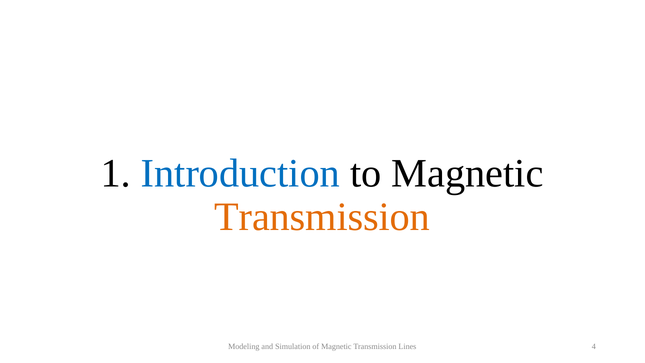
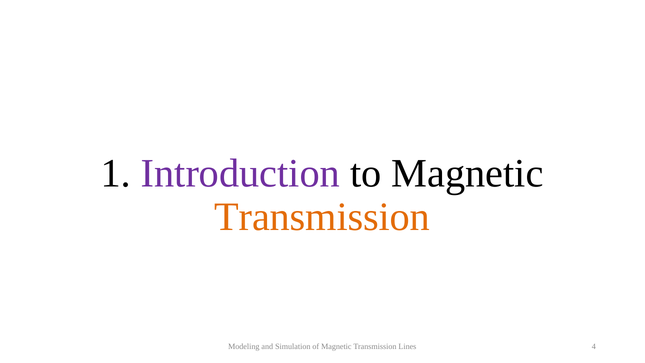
Introduction colour: blue -> purple (240, 173)
